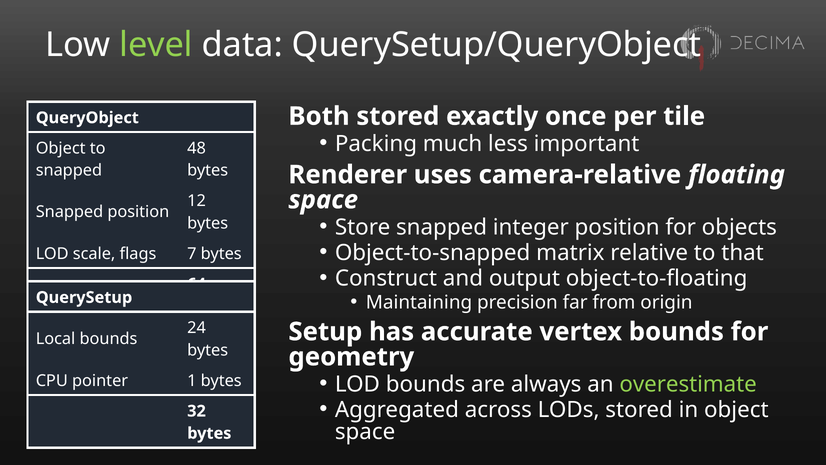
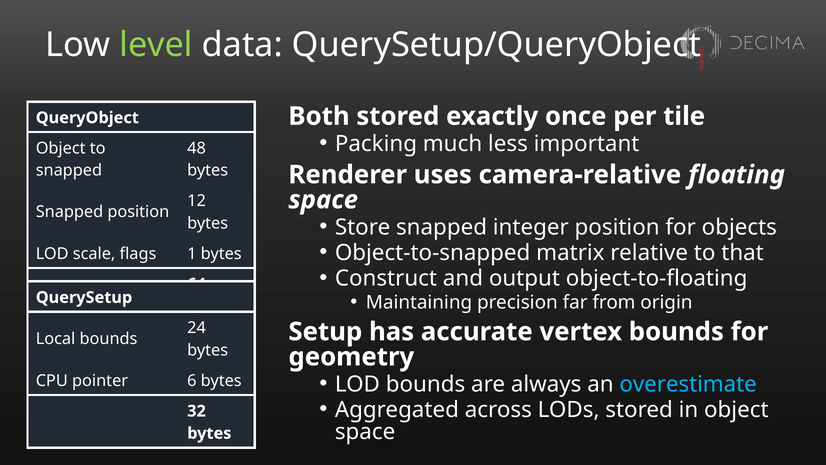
7: 7 -> 1 (192, 254)
overestimate colour: light green -> light blue (688, 384)
1: 1 -> 6 (192, 380)
